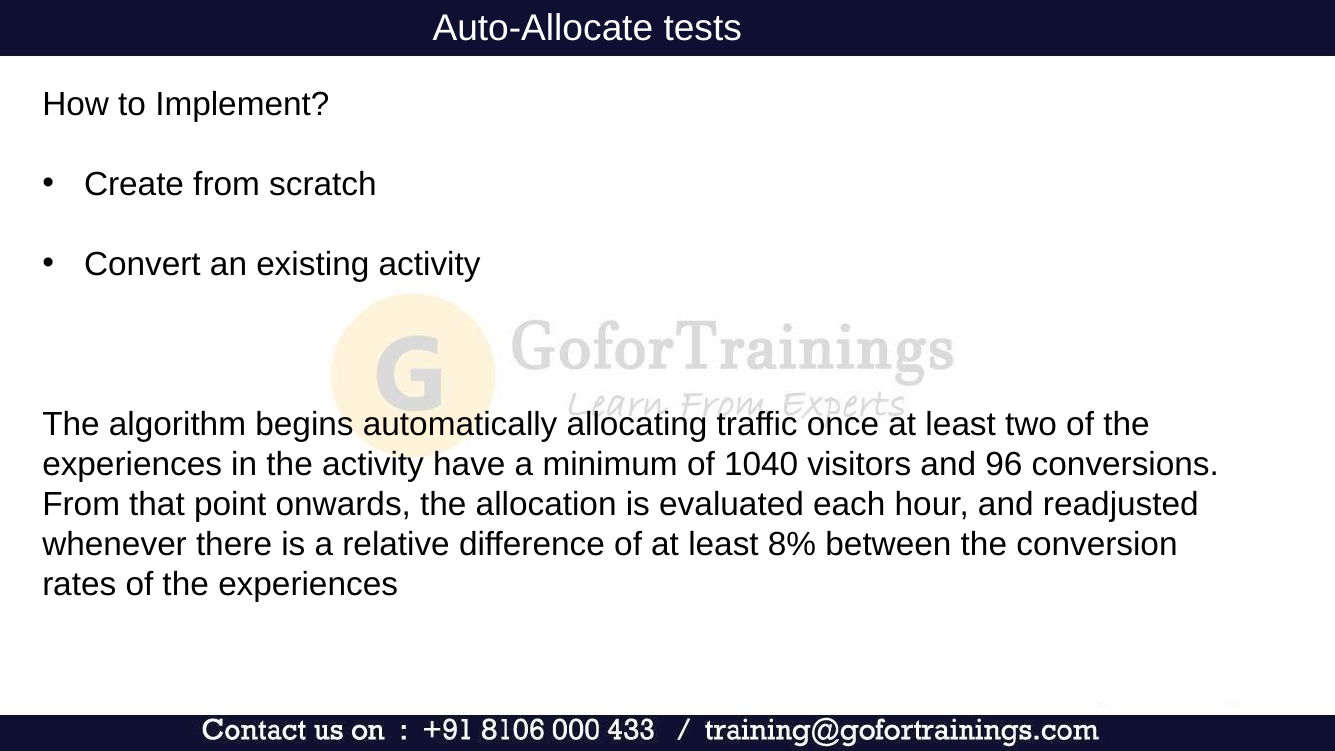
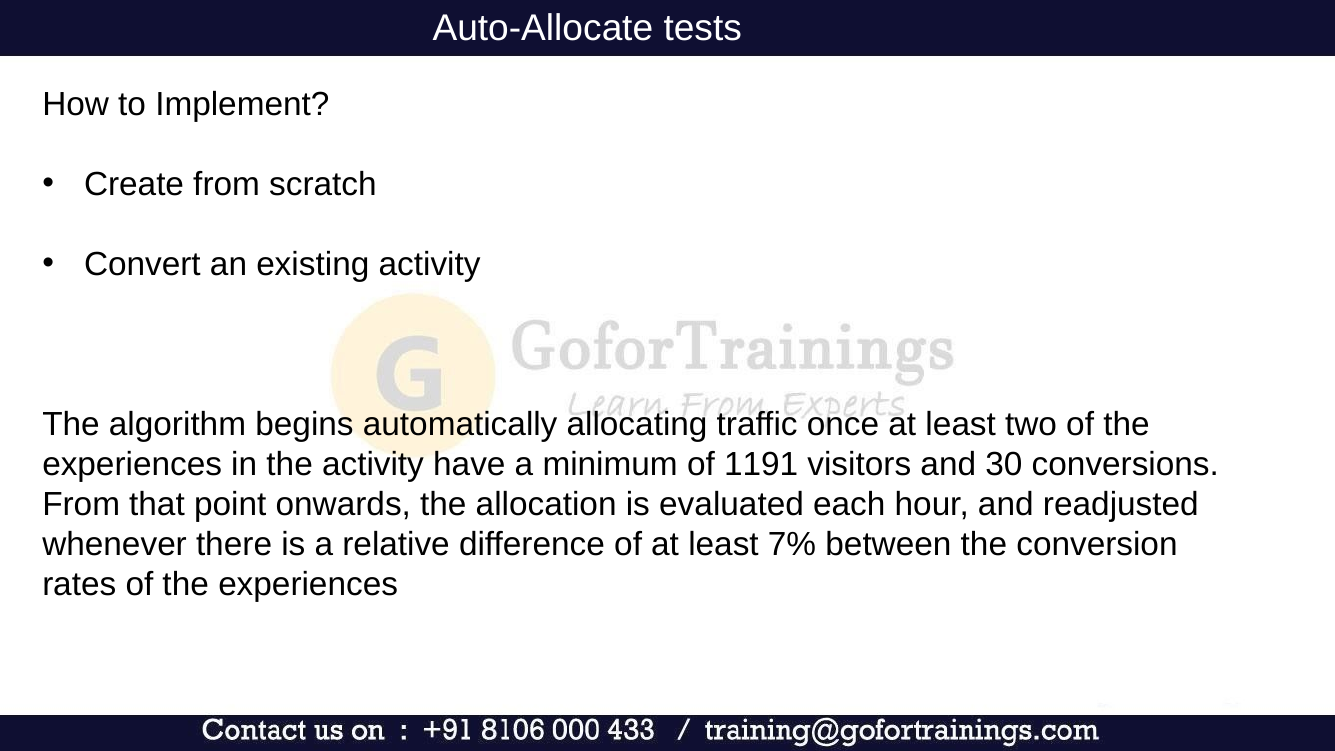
1040: 1040 -> 1191 (761, 465)
96: 96 -> 30 (1004, 465)
8%: 8% -> 7% (792, 545)
